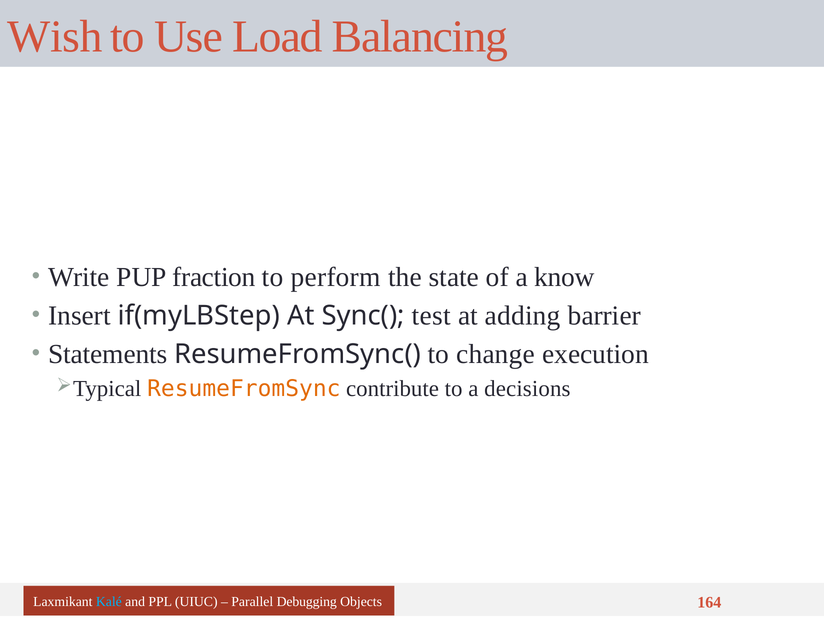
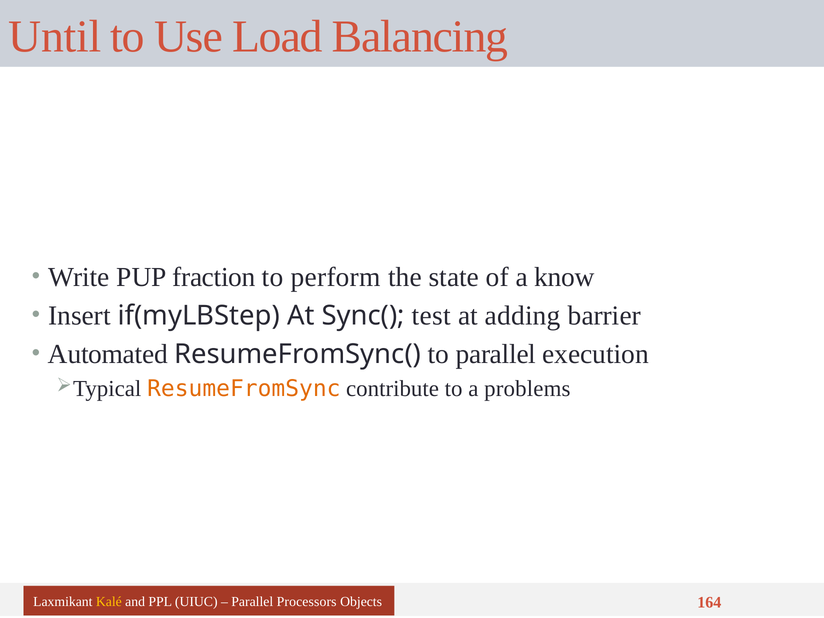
Wish: Wish -> Until (55, 37)
Statements: Statements -> Automated (108, 354)
to change: change -> parallel (496, 354)
decisions: decisions -> problems (527, 389)
Kalé colour: light blue -> yellow (109, 602)
Debugging: Debugging -> Processors (307, 602)
